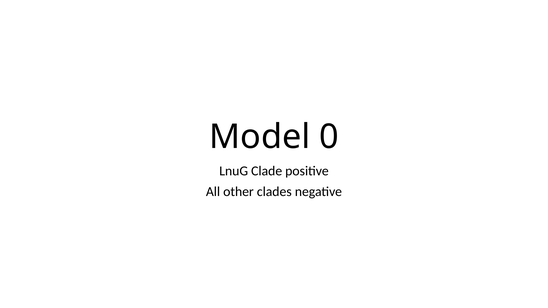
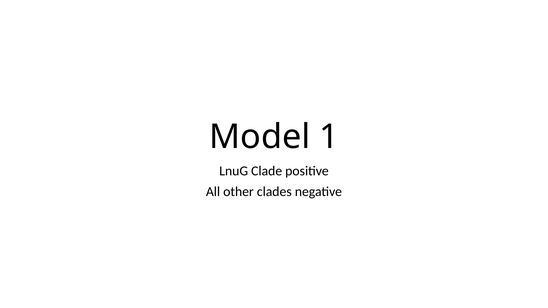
0: 0 -> 1 (329, 137)
